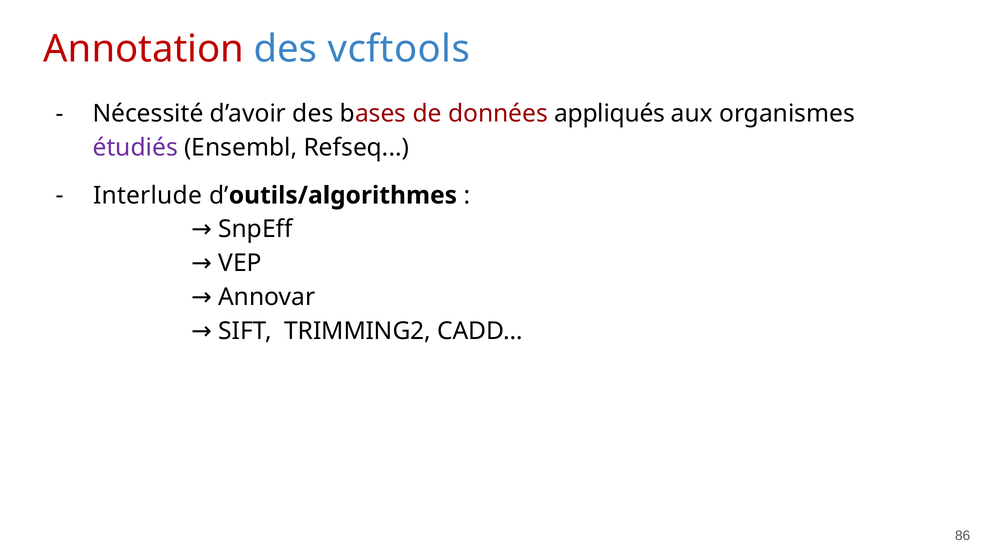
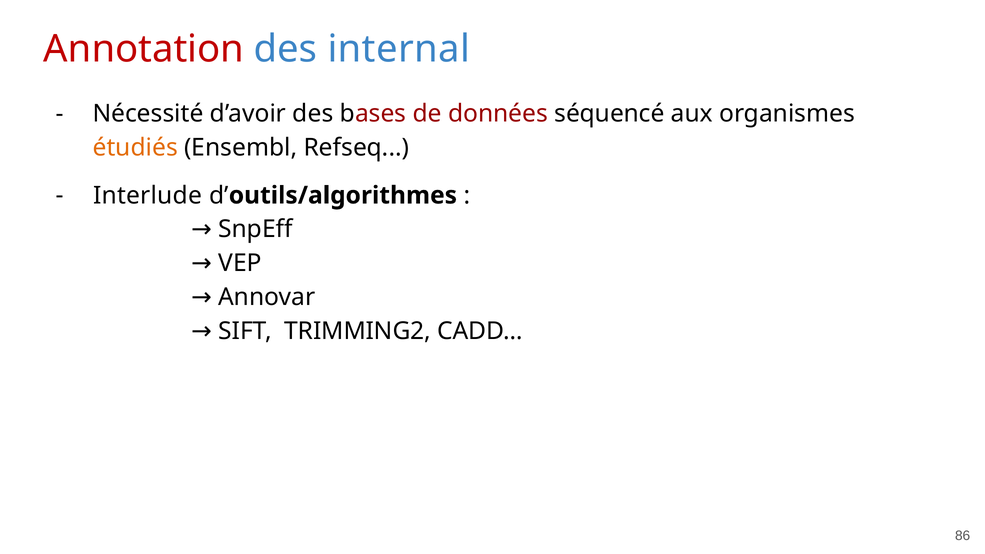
vcftools: vcftools -> internal (399, 49)
appliqués: appliqués -> séquencé (609, 114)
étudiés colour: purple -> orange (135, 148)
